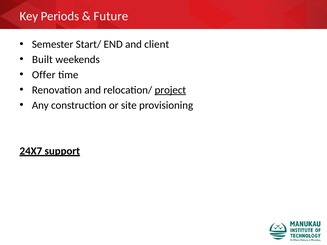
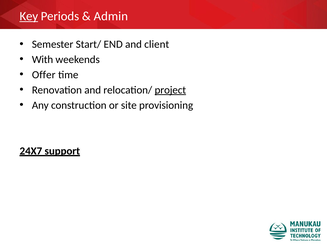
Key underline: none -> present (29, 16)
Future: Future -> Admin (111, 16)
Built: Built -> With (43, 60)
